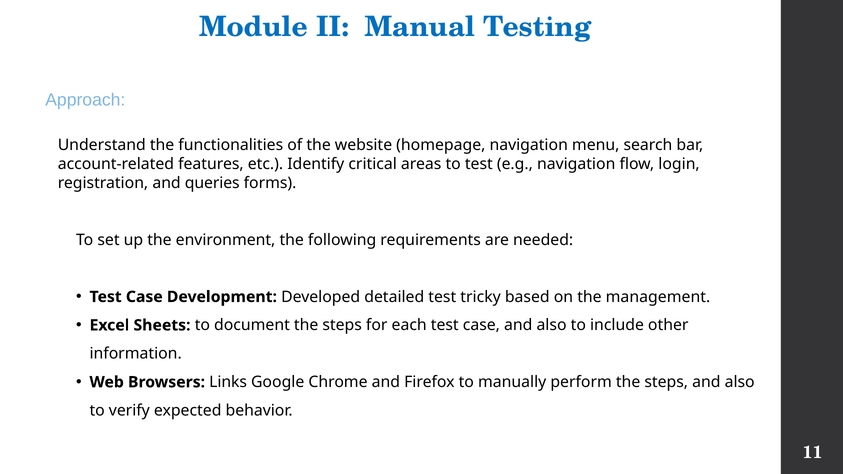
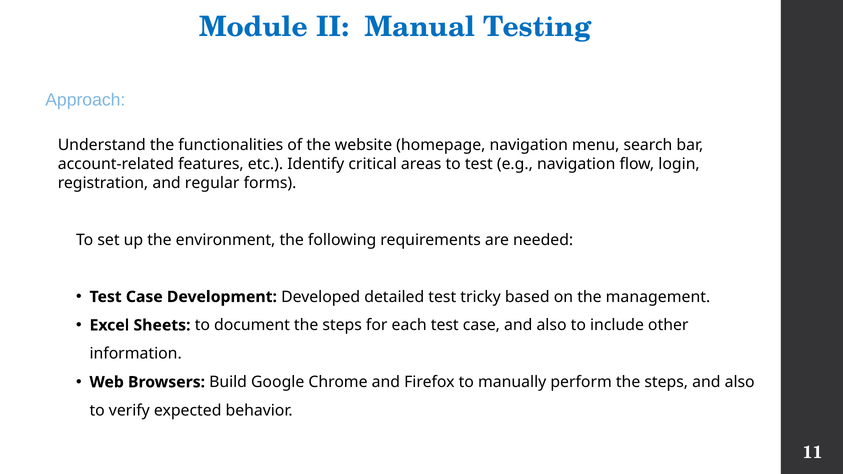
queries: queries -> regular (212, 183)
Links: Links -> Build (228, 382)
